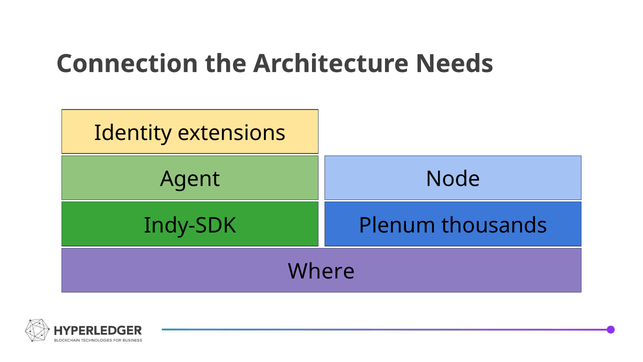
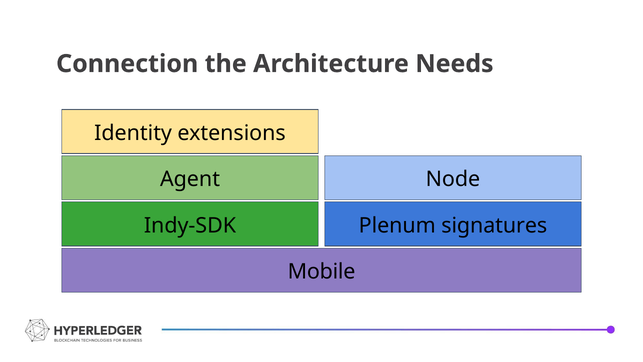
thousands: thousands -> signatures (494, 225)
Where: Where -> Mobile (322, 271)
